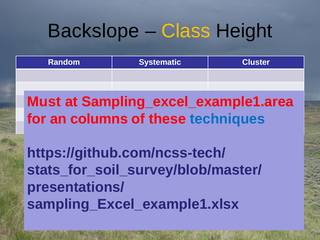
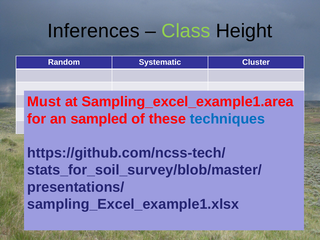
Backslope: Backslope -> Inferences (94, 31)
Class colour: yellow -> light green (186, 31)
columns: columns -> sampled (99, 119)
